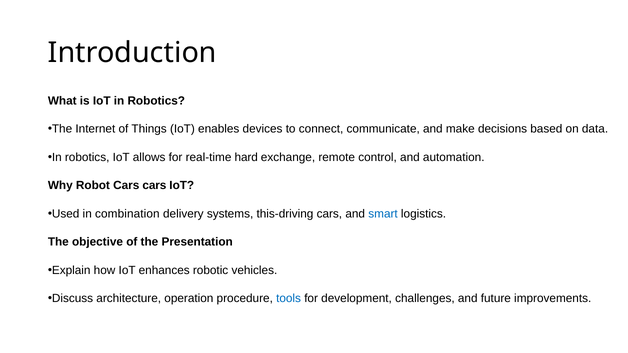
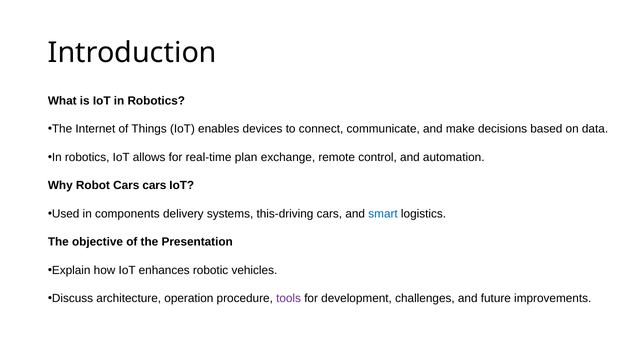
hard: hard -> plan (246, 157)
combination: combination -> components (127, 214)
tools colour: blue -> purple (289, 299)
